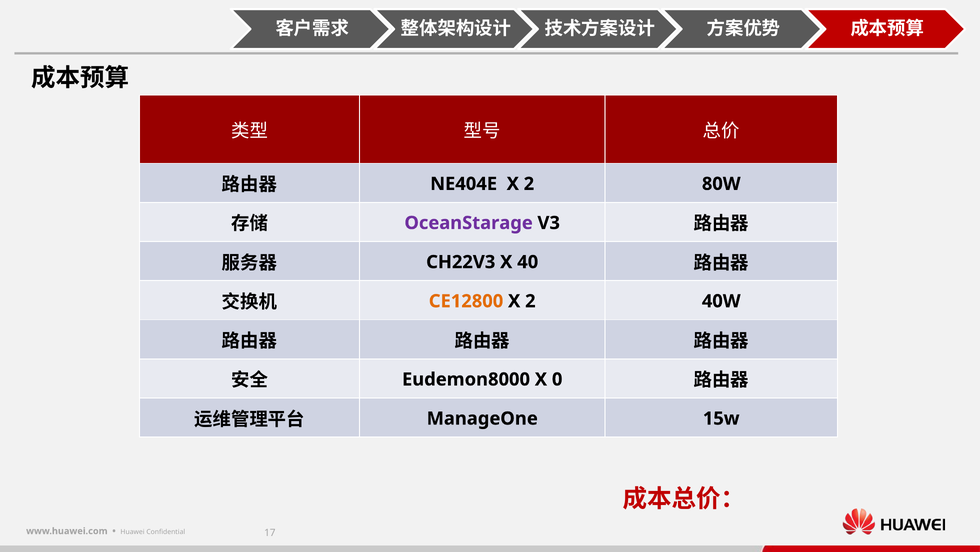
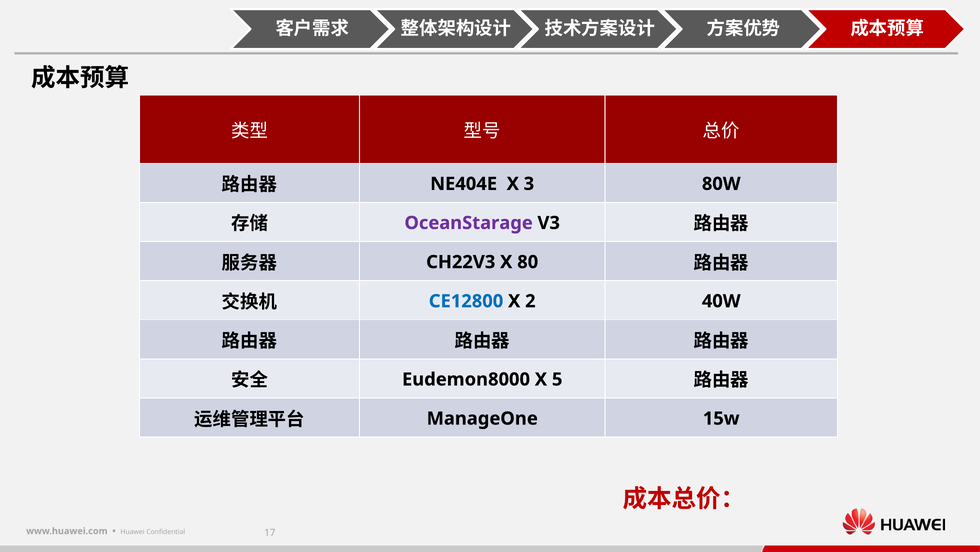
NE404E X 2: 2 -> 3 (529, 184)
40: 40 -> 80 (528, 262)
CE12800 colour: orange -> blue (466, 301)
0: 0 -> 5 (557, 379)
